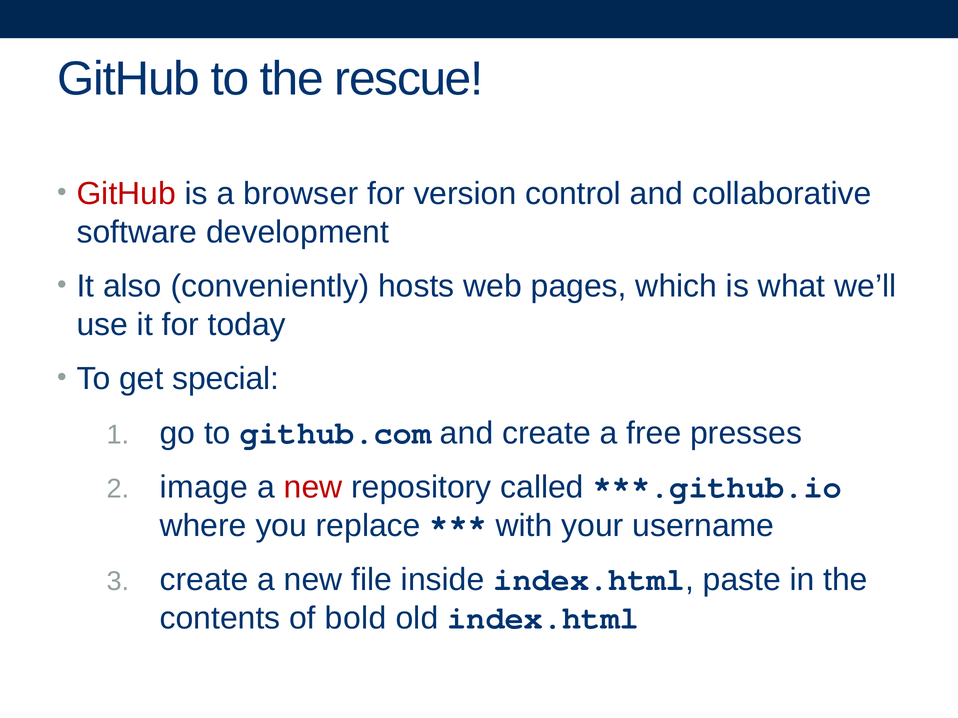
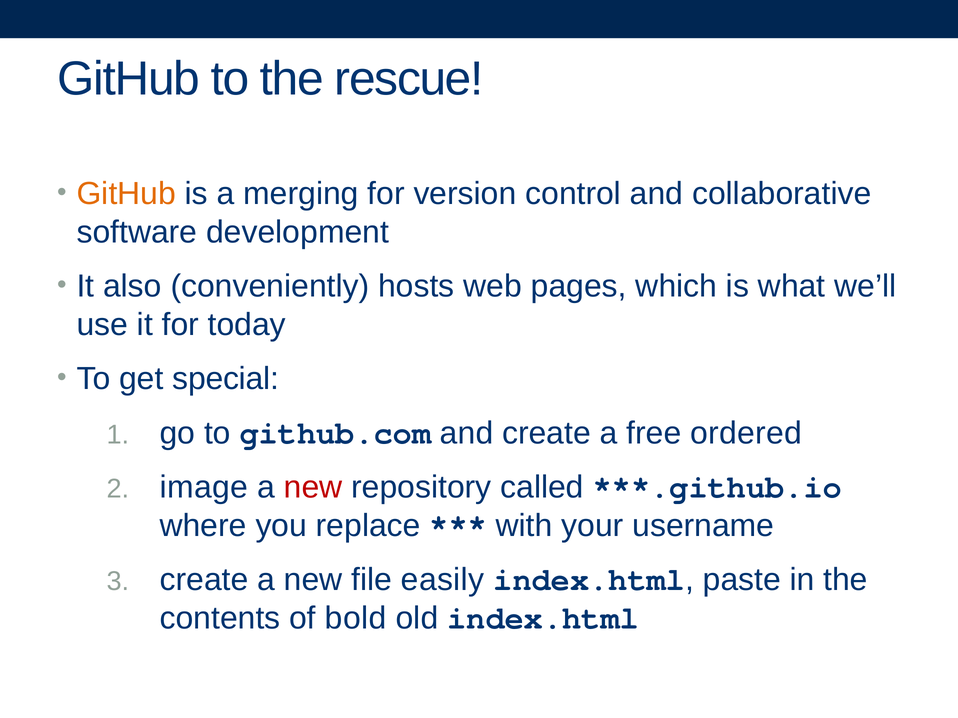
GitHub colour: red -> orange (126, 194)
browser: browser -> merging (301, 194)
presses: presses -> ordered (746, 433)
inside: inside -> easily (443, 580)
